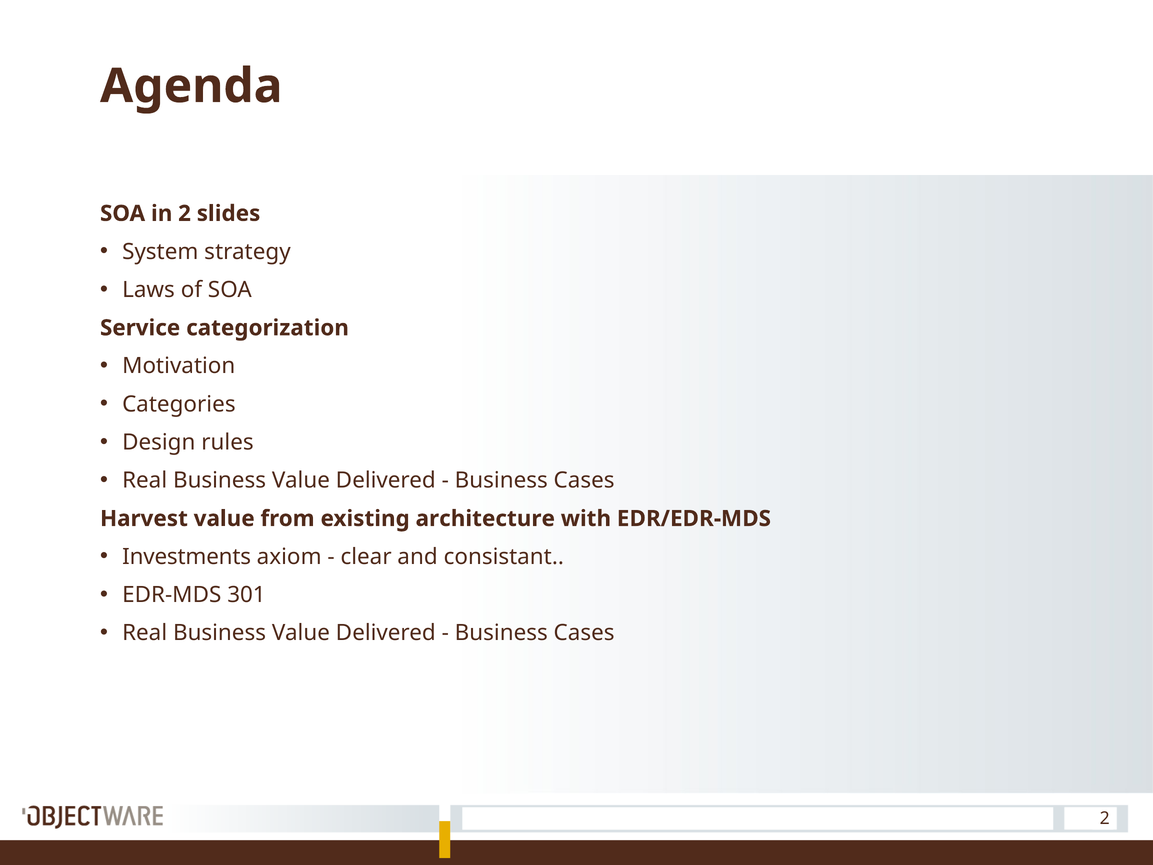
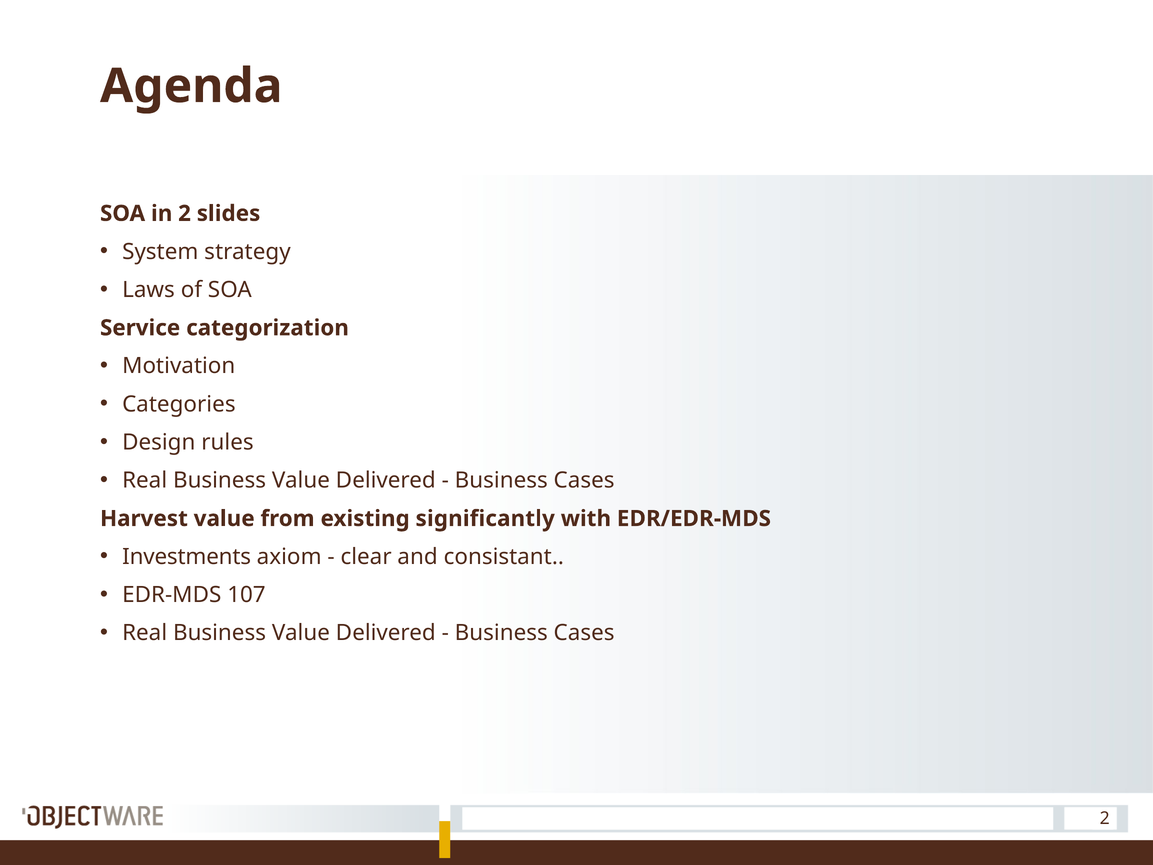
architecture: architecture -> significantly (485, 518)
301: 301 -> 107 (246, 595)
